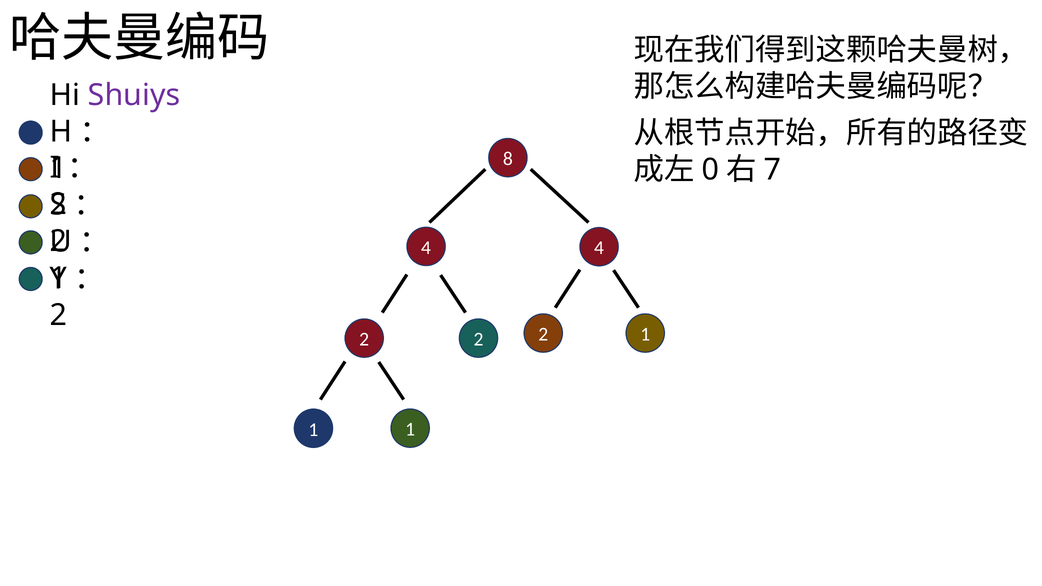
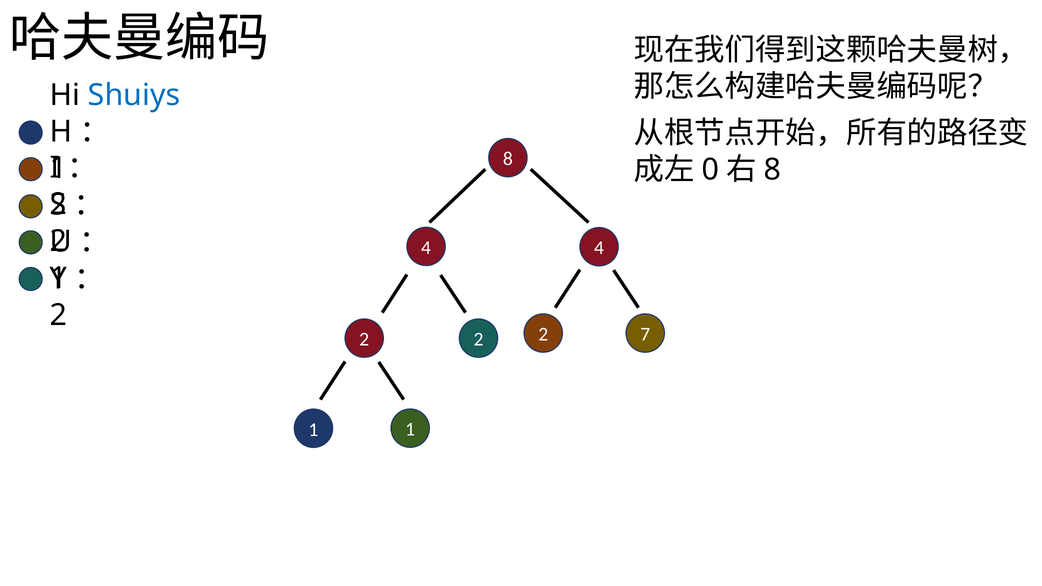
Shuiys colour: purple -> blue (134, 95)
7: 7 -> 8 (773, 170)
1: 1 -> 7 (645, 334)
